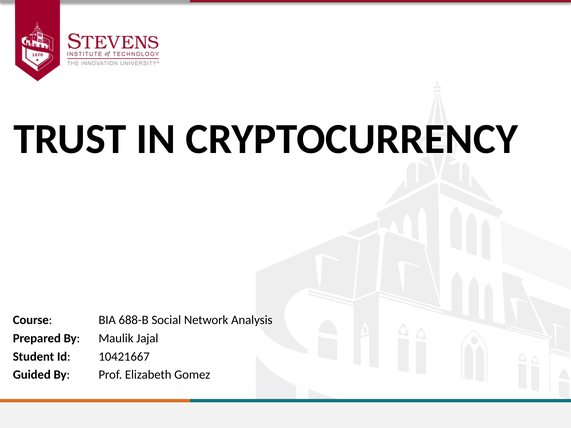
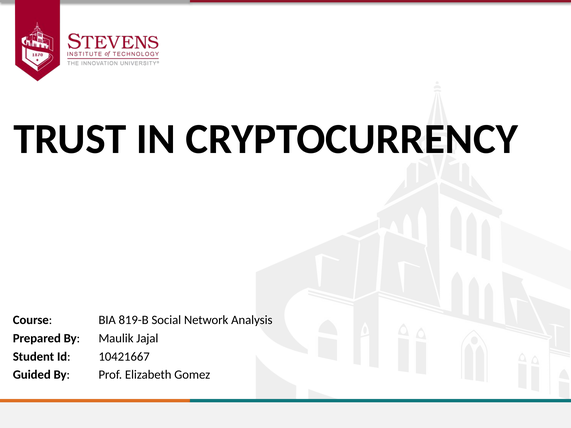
688-B: 688-B -> 819-B (134, 320)
